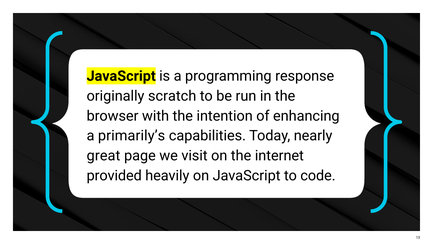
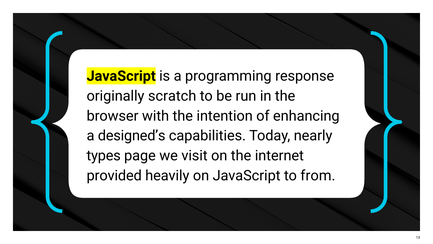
primarily’s: primarily’s -> designed’s (132, 136)
great: great -> types (104, 156)
code: code -> from (318, 175)
